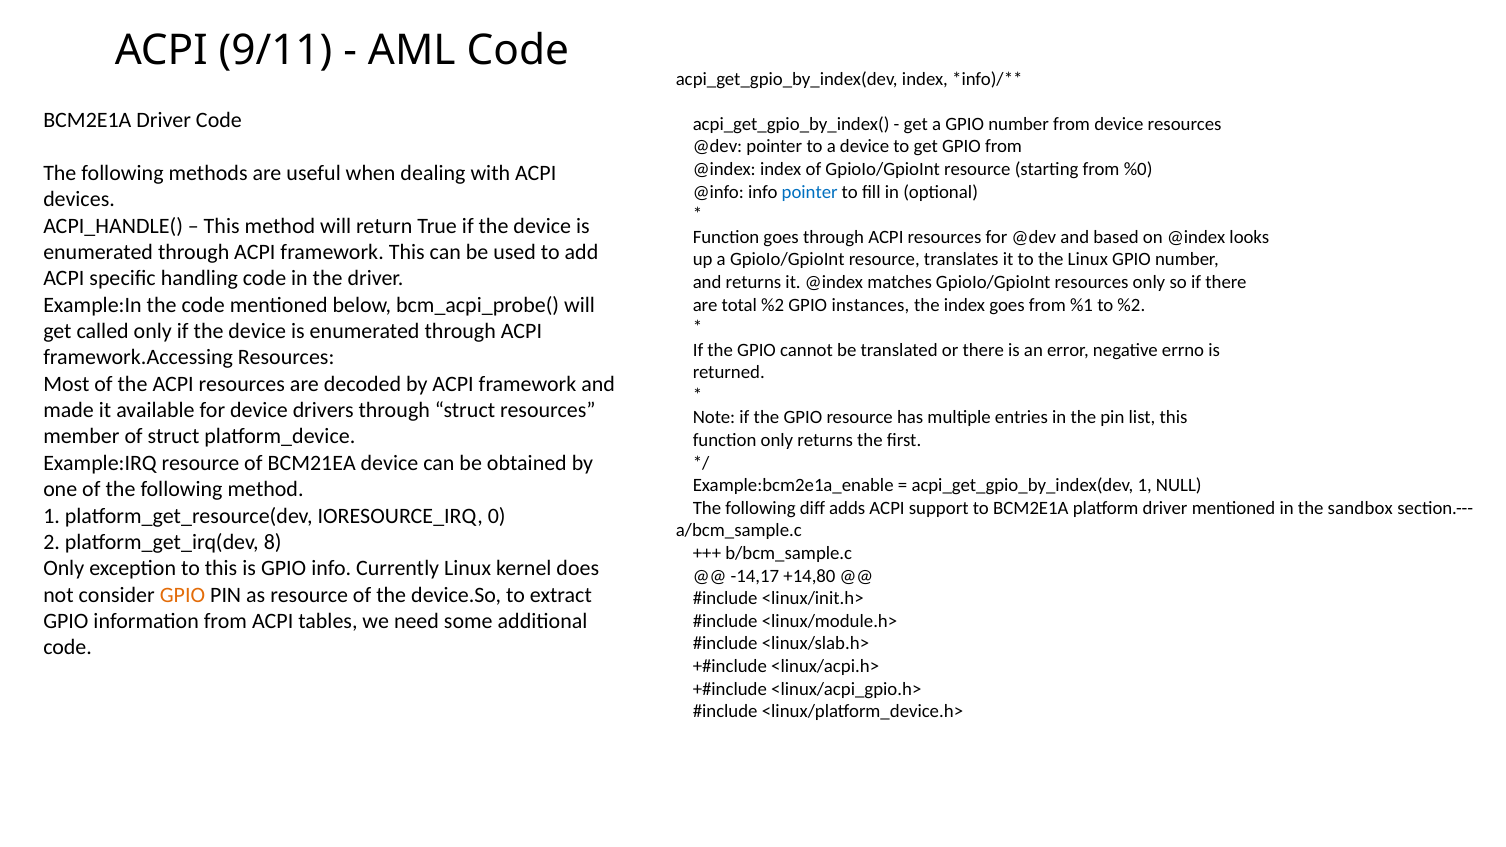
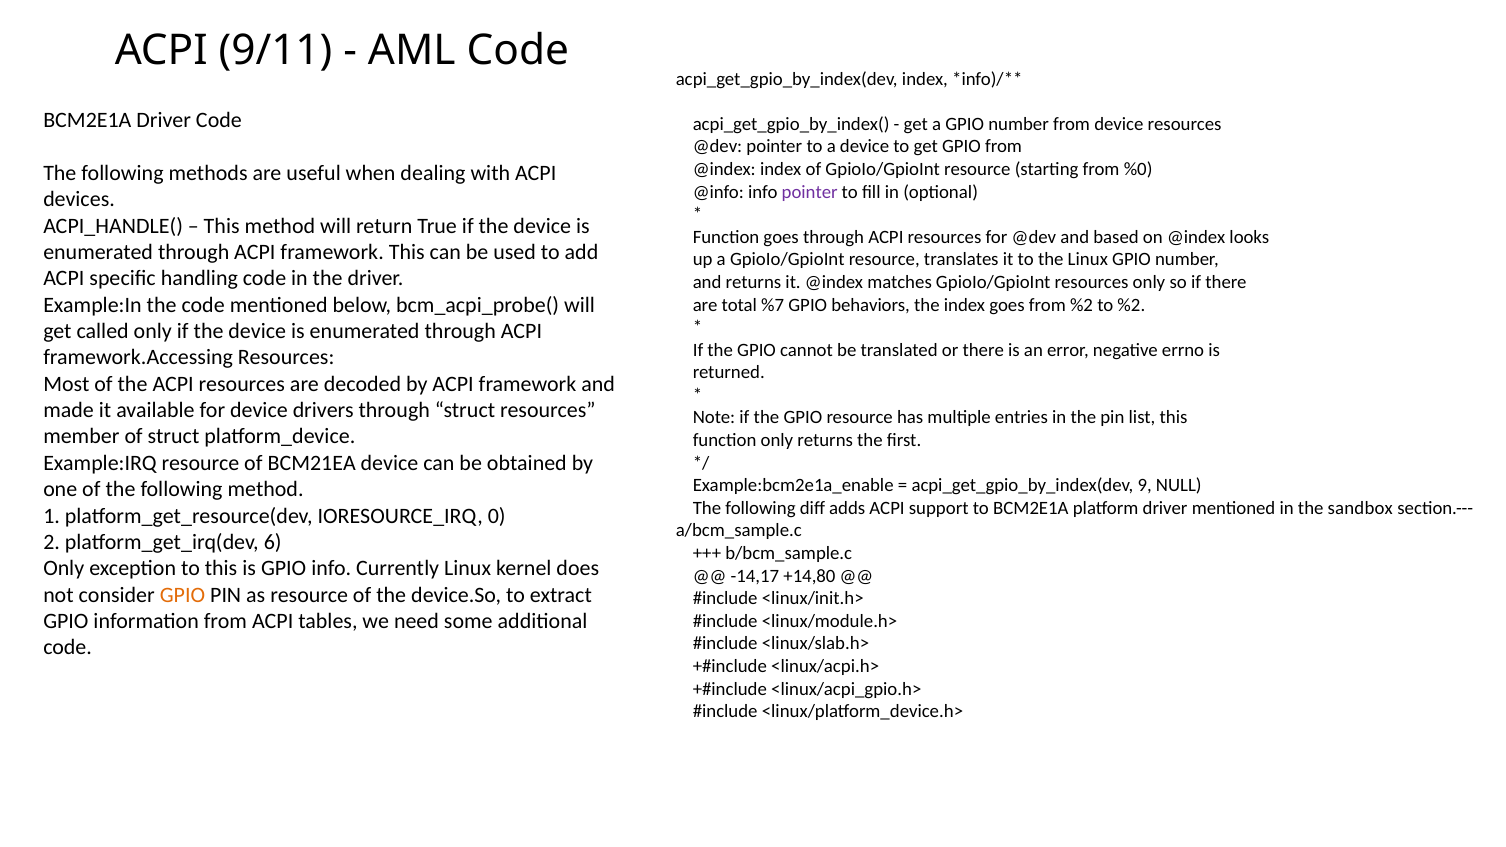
pointer colour: blue -> purple (810, 192)
total %2: %2 -> %7 (773, 305)
instances: instances -> behaviors (871, 305)
from %1: %1 -> %2 (1082, 305)
acpi_get_gpio_by_index(dev 1: 1 -> 9 (1145, 486)
8: 8 -> 6 (273, 542)
